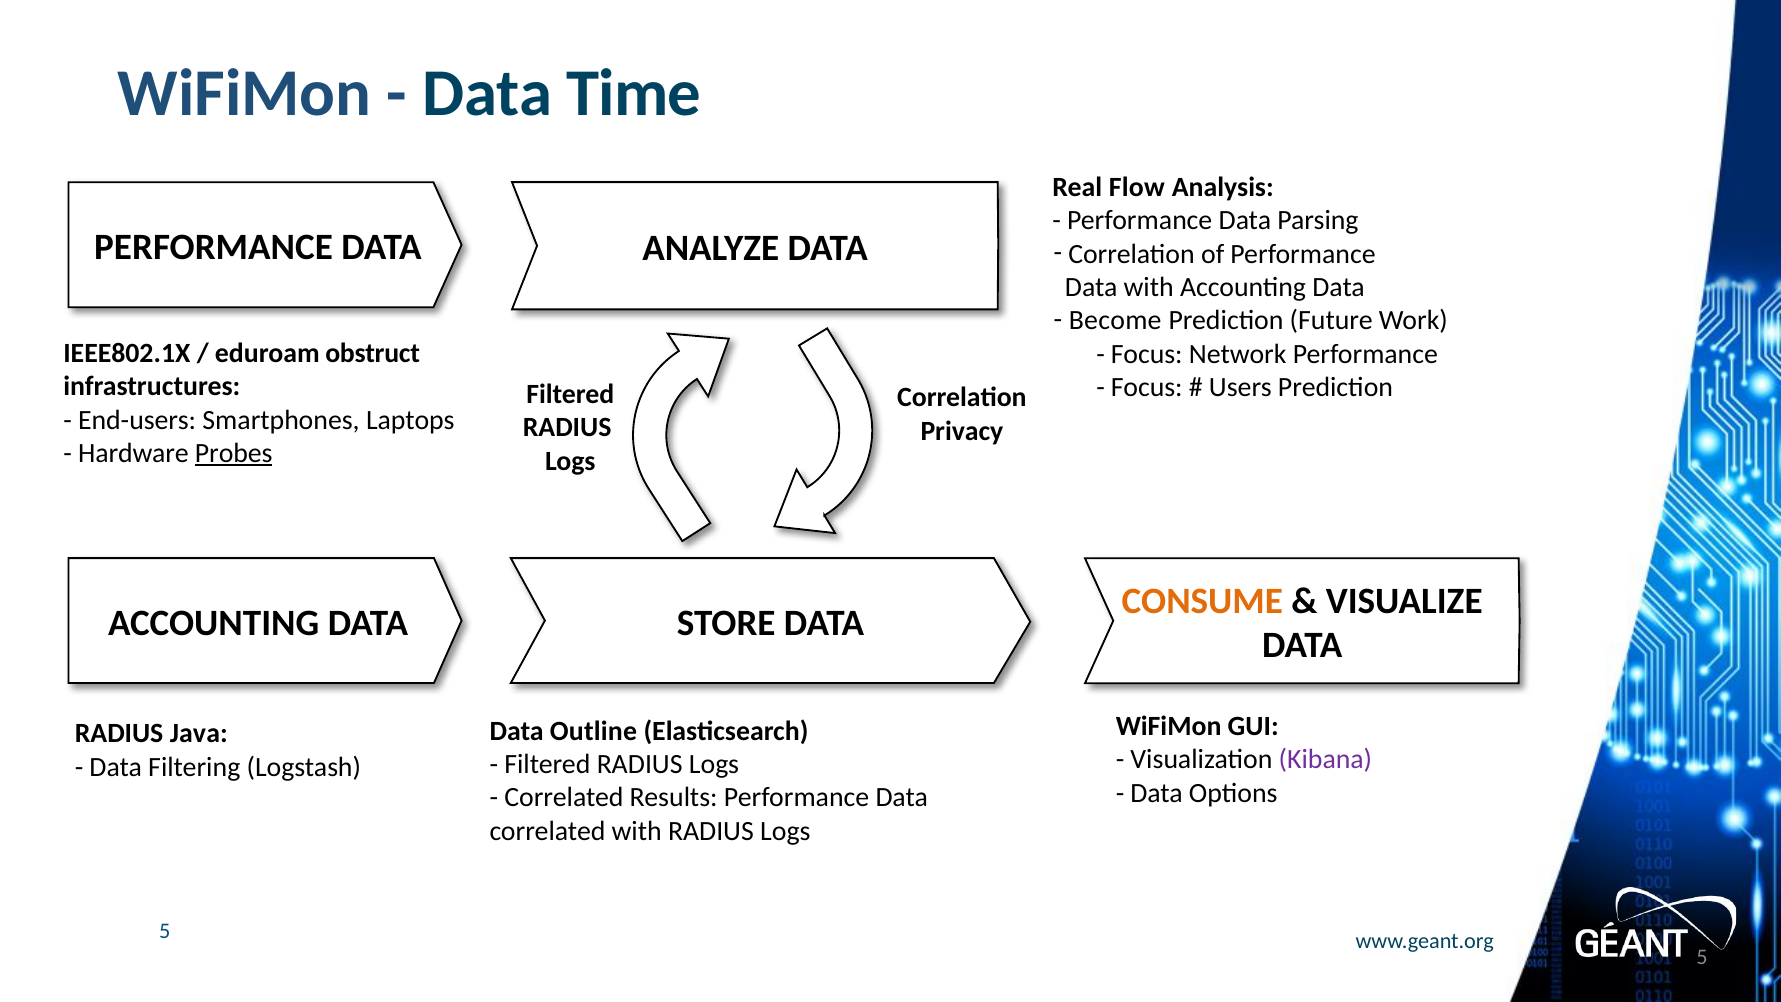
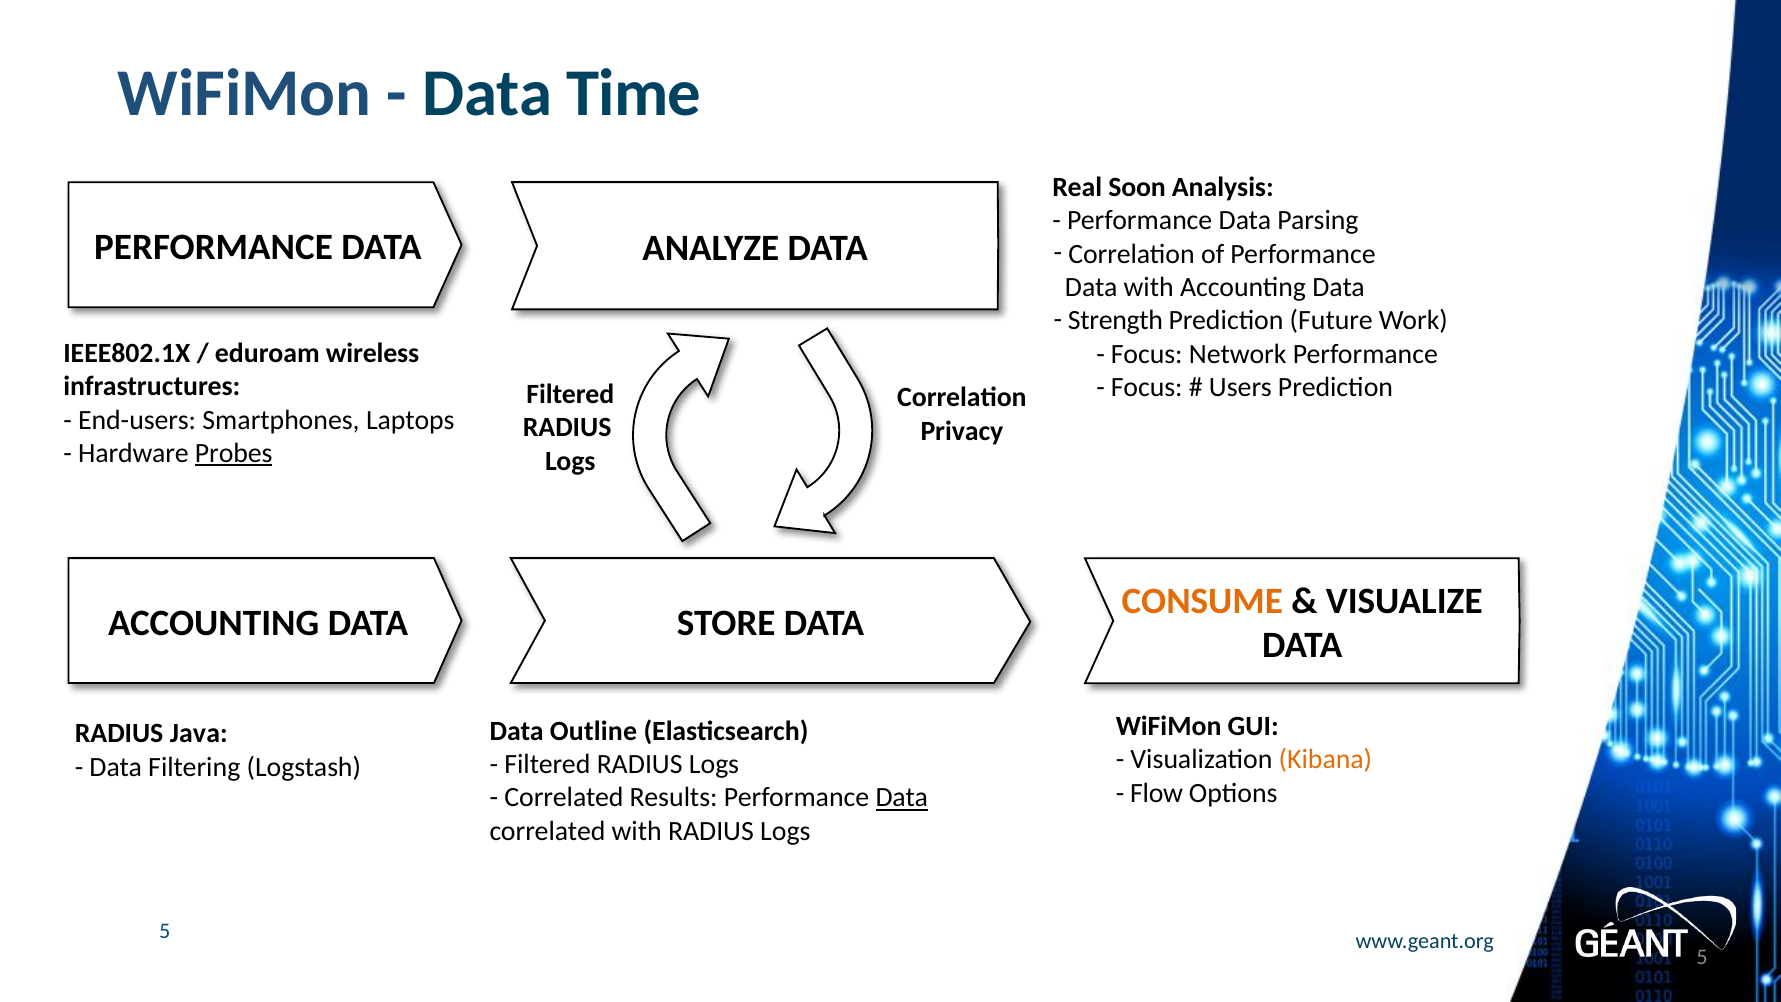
Flow: Flow -> Soon (1137, 187)
Become: Become -> Strength (1115, 321)
obstruct: obstruct -> wireless (373, 353)
Kibana colour: purple -> orange (1325, 760)
Data: Data -> Flow (1157, 793)
Data underline: none -> present (902, 798)
